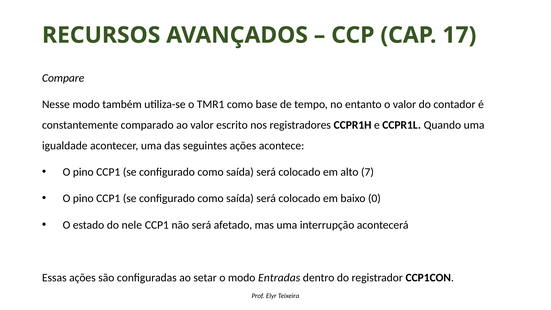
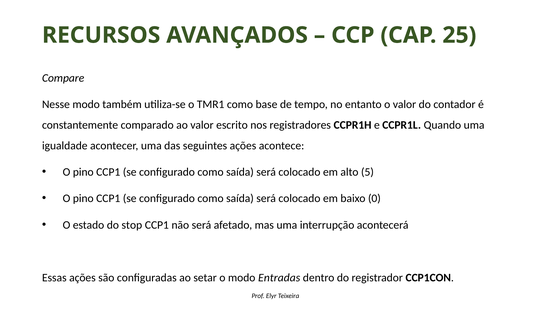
17: 17 -> 25 (459, 35)
7: 7 -> 5 (367, 172)
nele: nele -> stop (132, 225)
